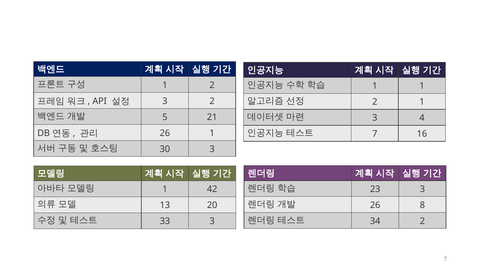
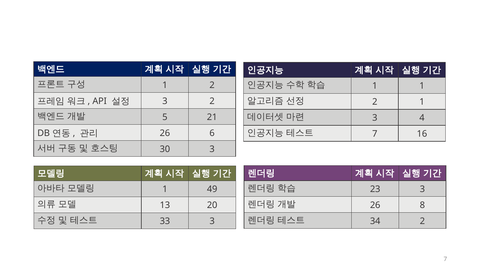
26 1: 1 -> 6 (212, 133)
42: 42 -> 49 (212, 189)
